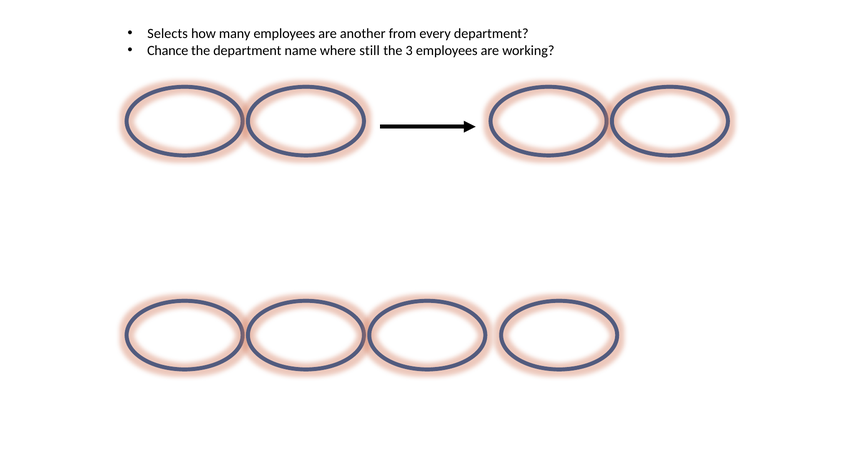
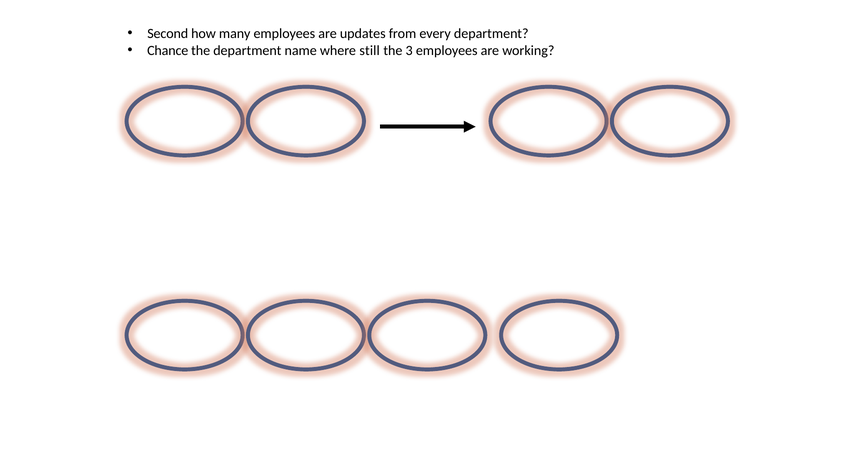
Selects: Selects -> Second (168, 34)
another: another -> updates (363, 34)
